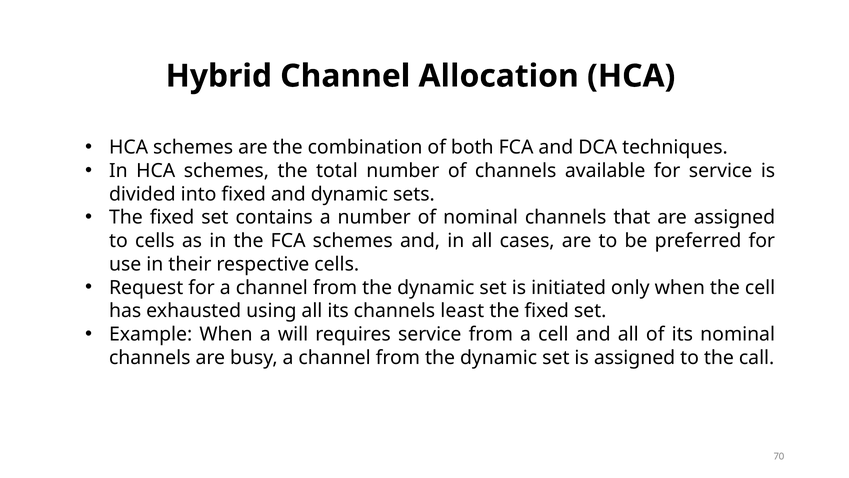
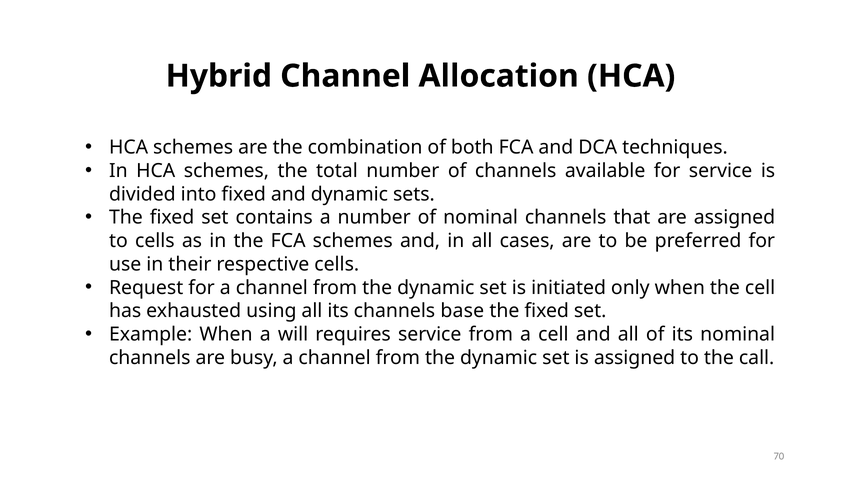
least: least -> base (462, 311)
